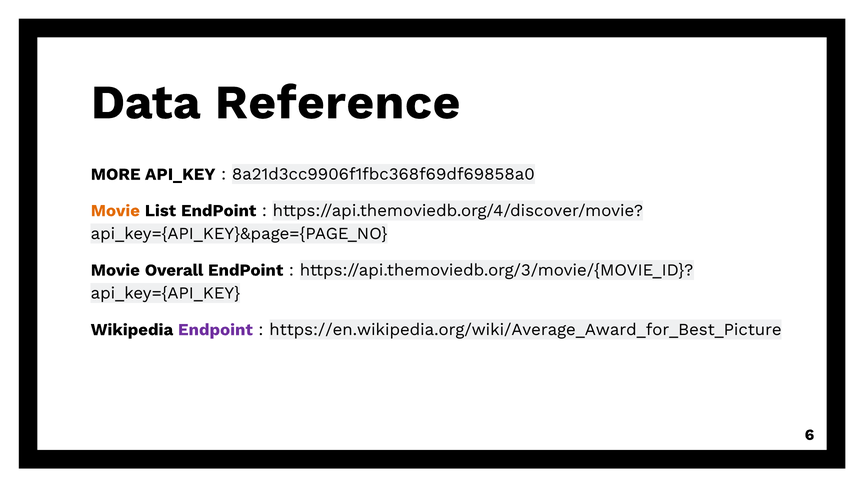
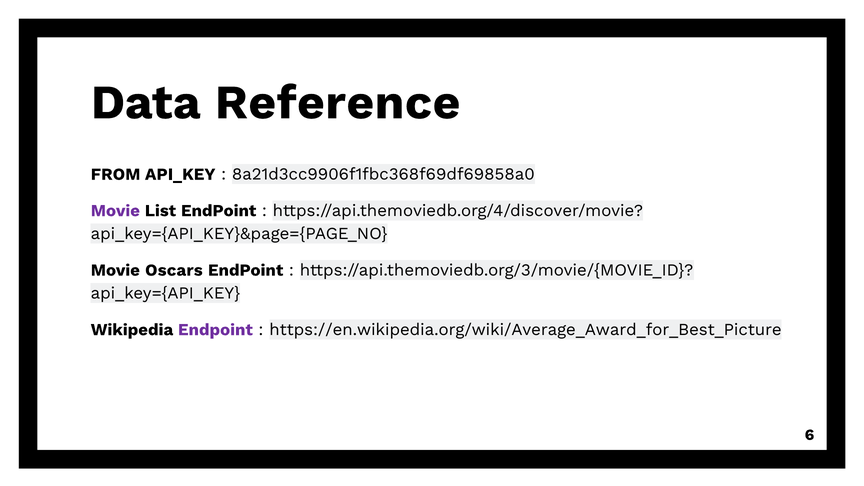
MORE: MORE -> FROM (116, 174)
Movie colour: orange -> purple (115, 211)
Overall: Overall -> Oscars (174, 270)
